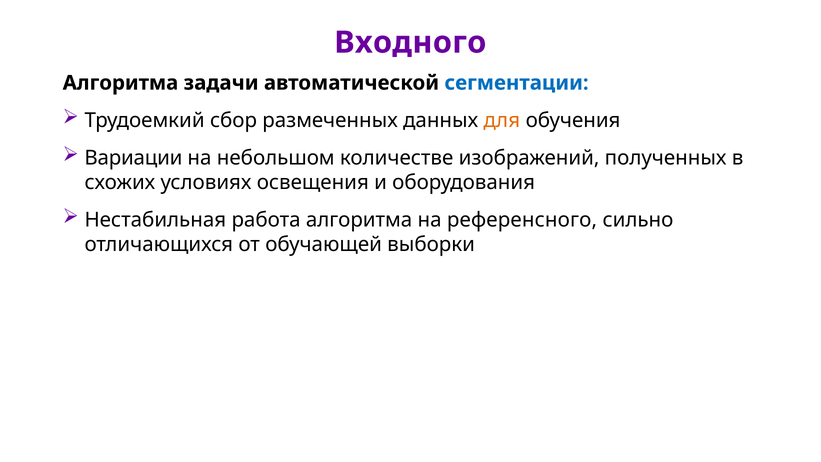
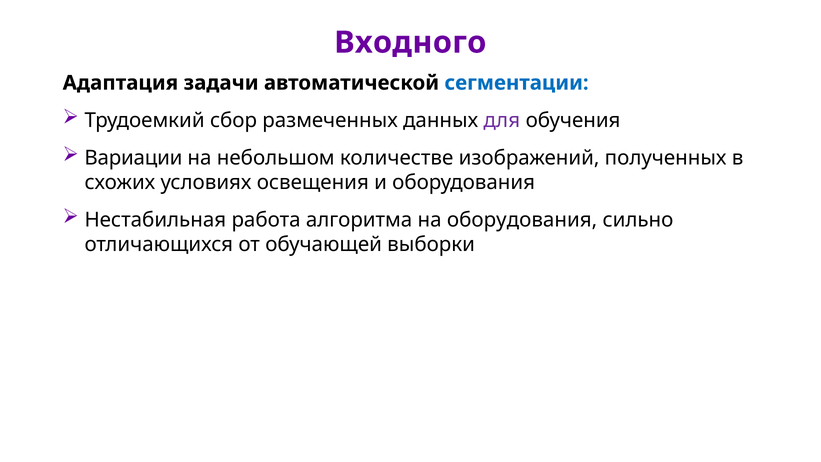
Алгоритма: Алгоритма -> Адаптация (120, 83)
для colour: orange -> purple (502, 120)
на референсного: референсного -> оборудования (522, 220)
